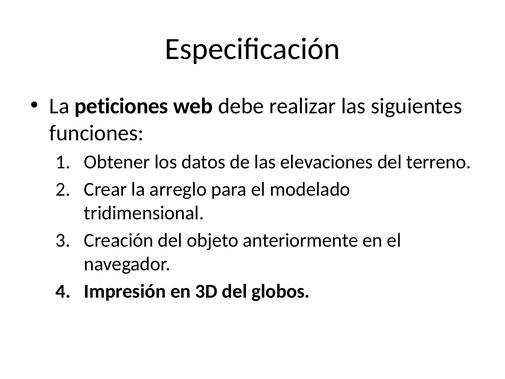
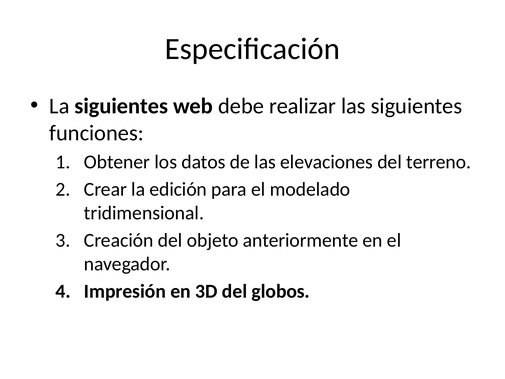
La peticiones: peticiones -> siguientes (121, 106)
arreglo: arreglo -> edición (178, 189)
